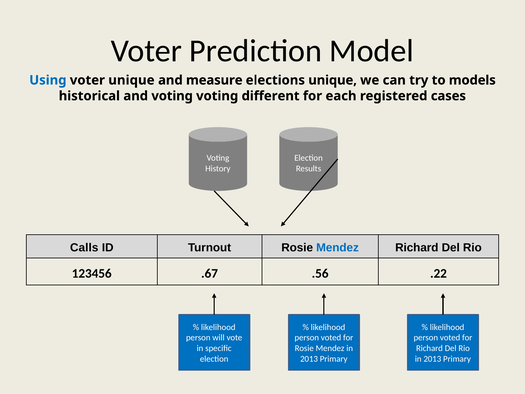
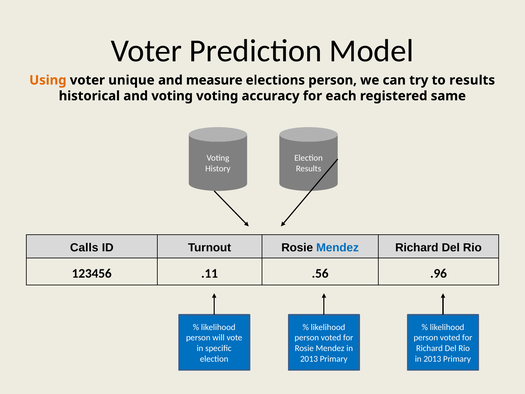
Using colour: blue -> orange (48, 80)
elections unique: unique -> person (333, 80)
to models: models -> results (472, 80)
different: different -> accuracy (271, 96)
cases: cases -> same (448, 96)
.67: .67 -> .11 (210, 273)
.22: .22 -> .96 (438, 273)
